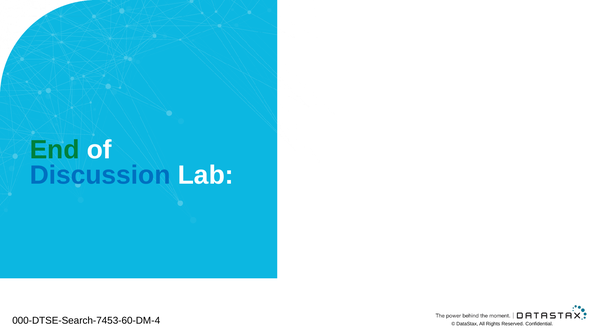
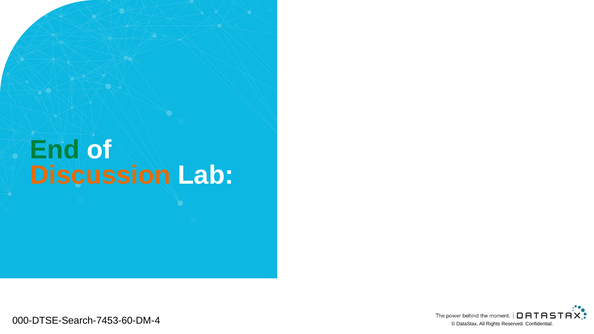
Discussion colour: blue -> orange (100, 175)
